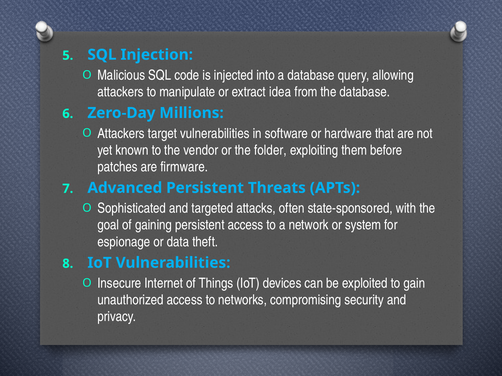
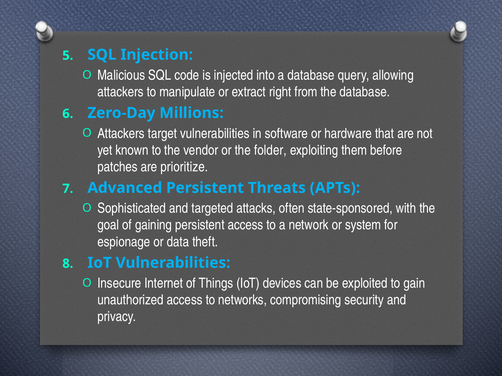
idea: idea -> right (280, 92)
firmware: firmware -> prioritize (184, 167)
